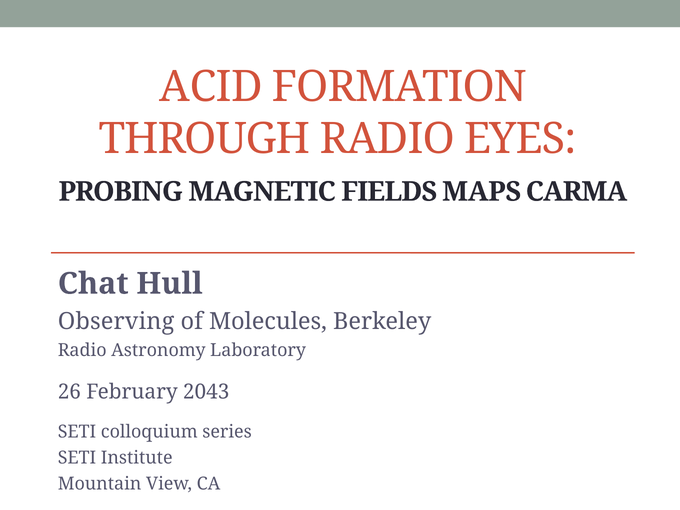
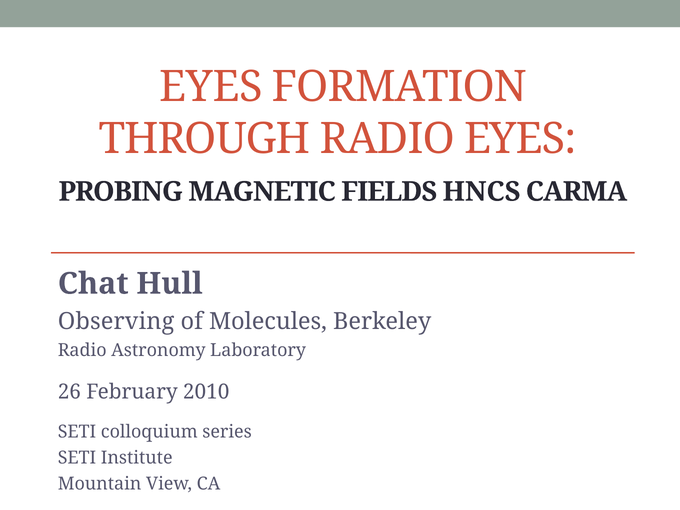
ACID: ACID -> EYES (211, 87)
MAPS: MAPS -> HNCS (481, 192)
2043: 2043 -> 2010 (206, 392)
